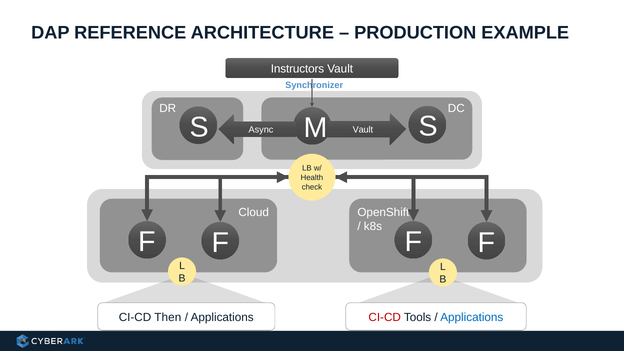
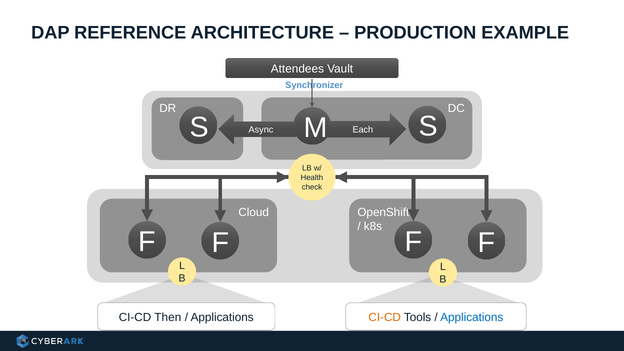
Instructors: Instructors -> Attendees (297, 69)
Vault: Vault -> Each (363, 130)
CI-CD colour: red -> orange (385, 317)
